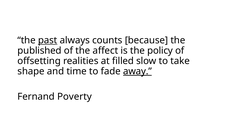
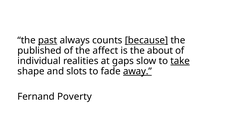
because underline: none -> present (146, 40)
policy: policy -> about (160, 51)
offsetting: offsetting -> individual (39, 61)
filled: filled -> gaps (123, 61)
take underline: none -> present (180, 61)
time: time -> slots (77, 71)
